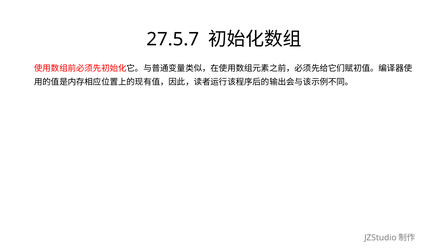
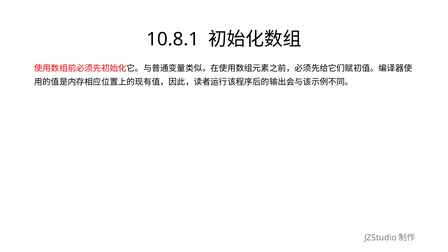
27.5.7: 27.5.7 -> 10.8.1 (173, 39)
